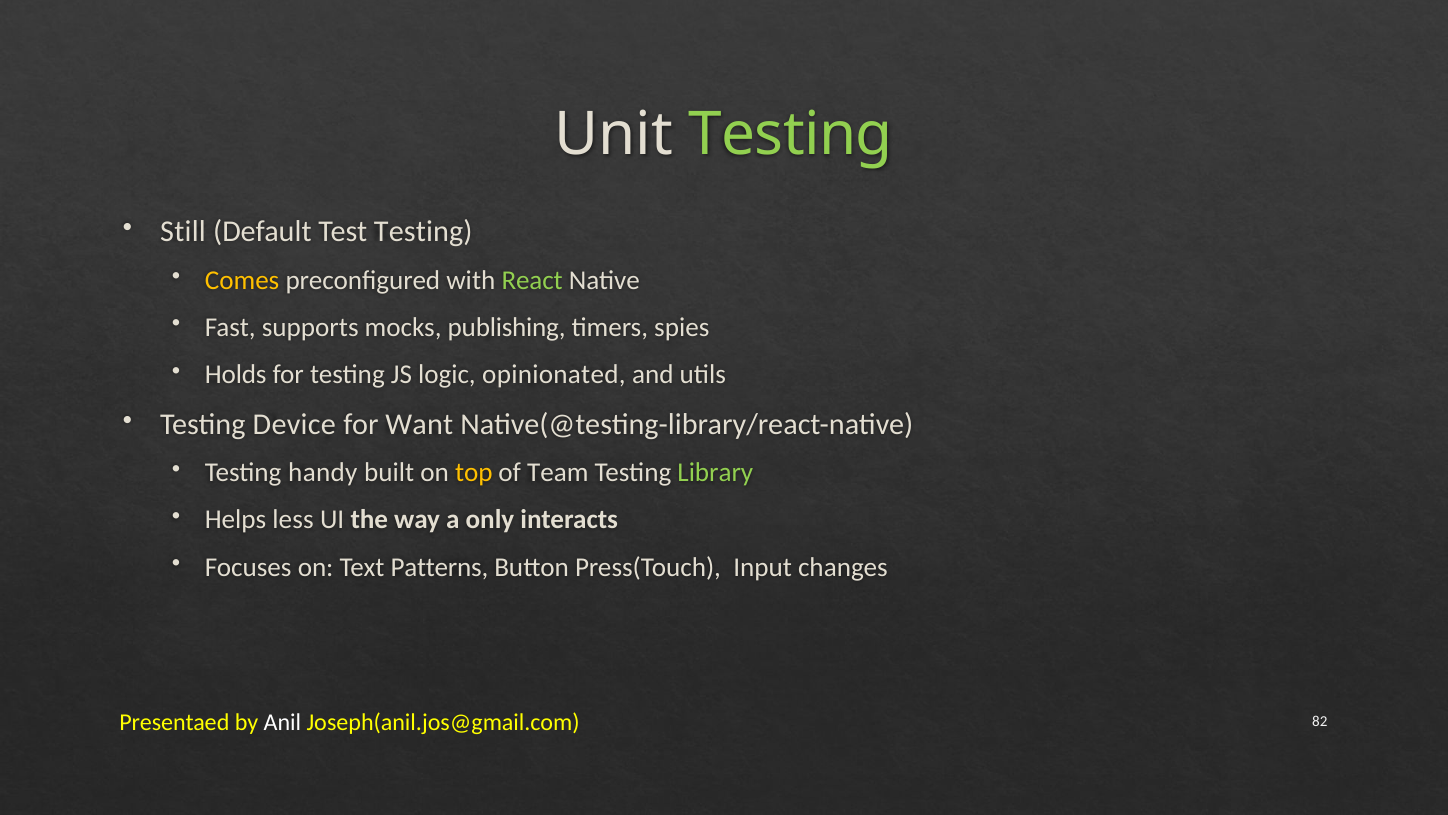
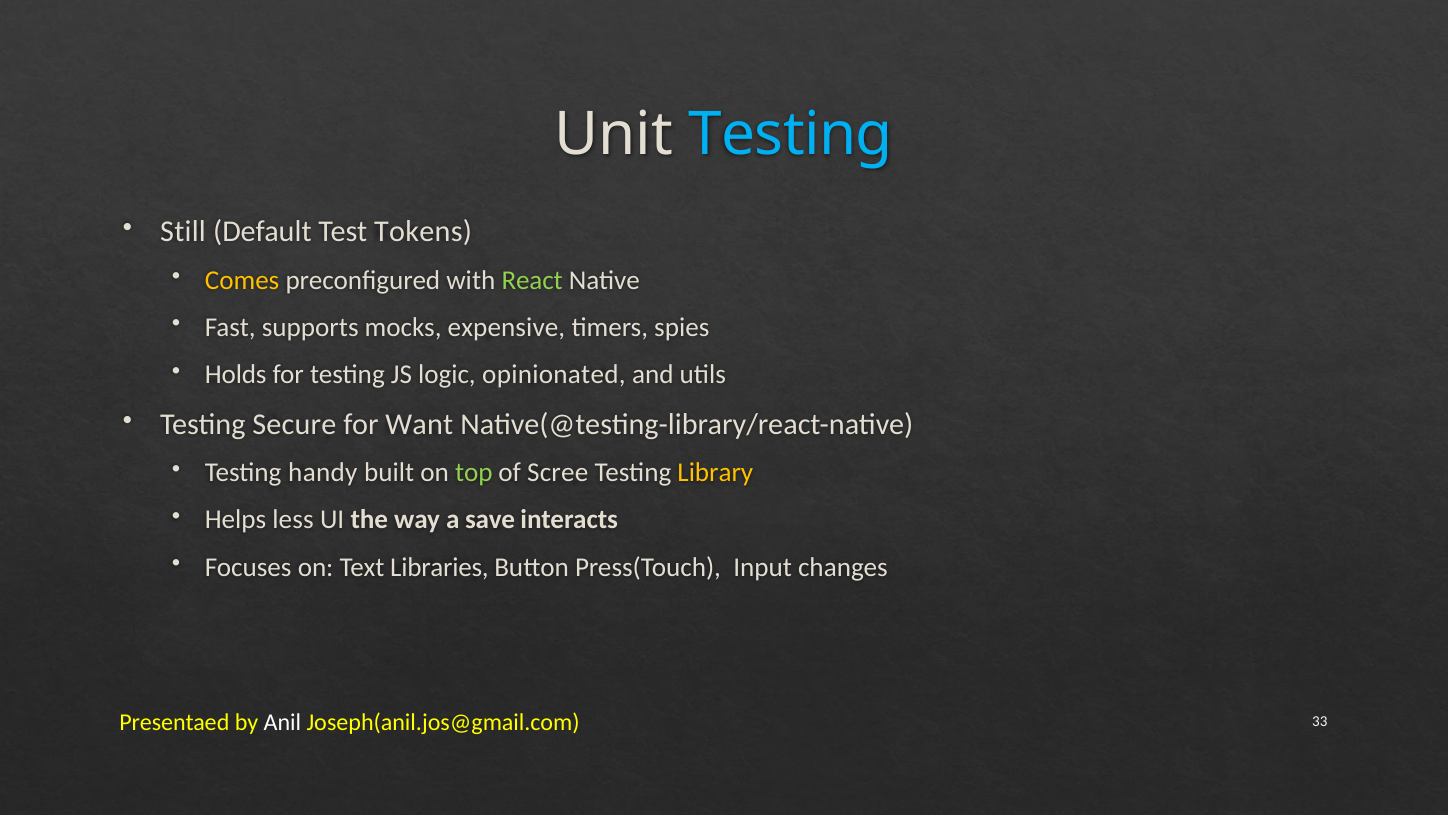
Testing colour: light green -> light blue (791, 134)
Test Testing: Testing -> Tokens (423, 231)
publishing: publishing -> expensive (506, 327)
Device: Device -> Secure (294, 424)
top colour: yellow -> light green (474, 473)
Team: Team -> Scree (558, 473)
Library colour: light green -> yellow (715, 473)
only: only -> save (490, 520)
Patterns: Patterns -> Libraries (439, 567)
82: 82 -> 33 (1320, 721)
